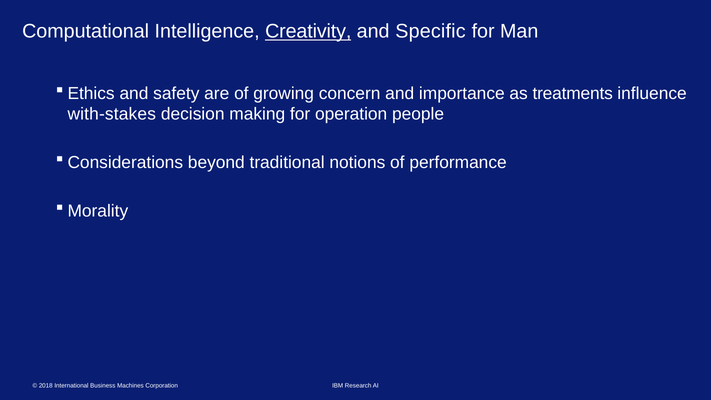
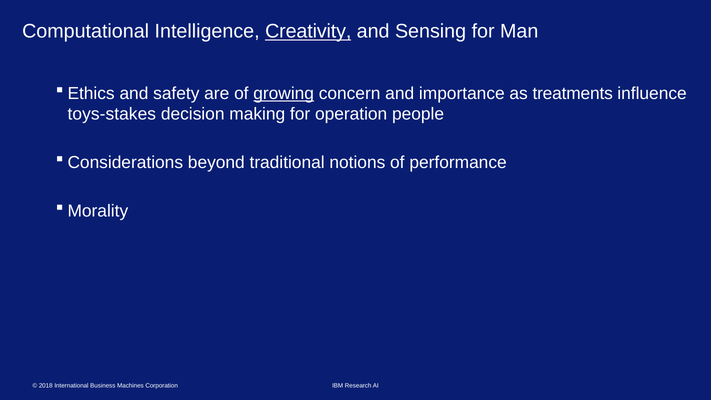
Specific: Specific -> Sensing (431, 31)
growing underline: none -> present (284, 93)
with-stakes: with-stakes -> toys-stakes (112, 114)
